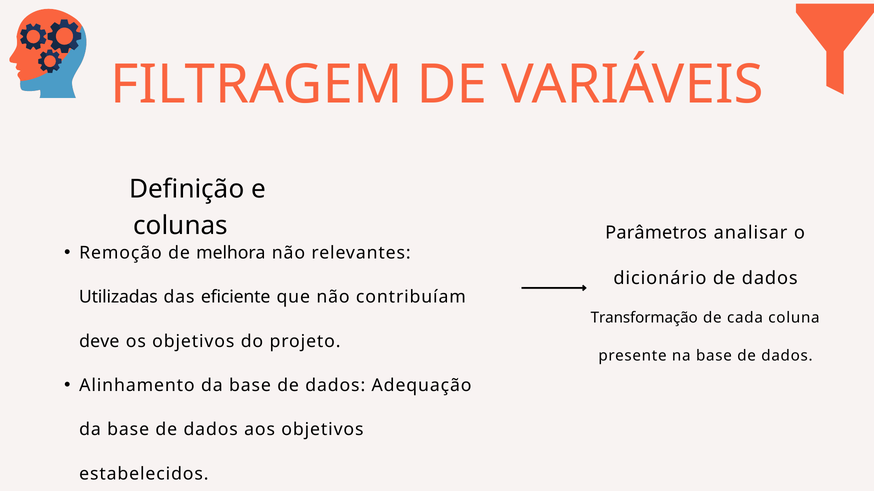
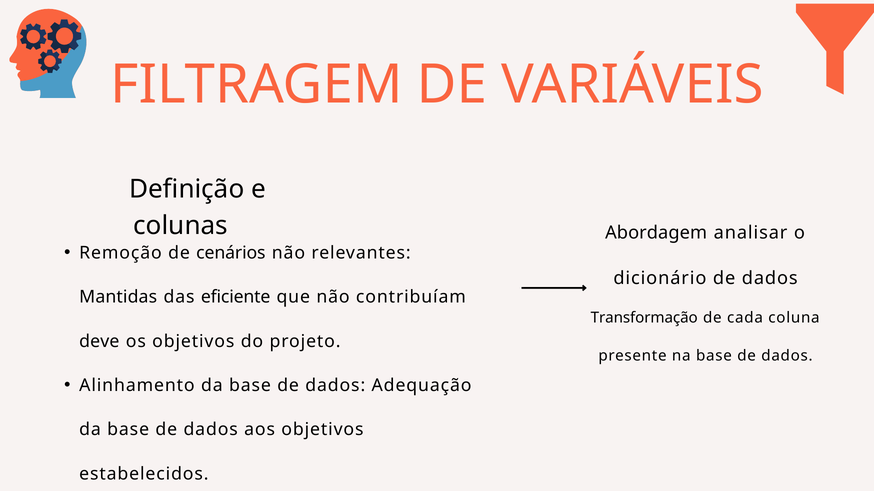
Parâmetros: Parâmetros -> Abordagem (656, 233)
melhora: melhora -> cenários (231, 253)
Utilizadas: Utilizadas -> Mantidas (118, 297)
